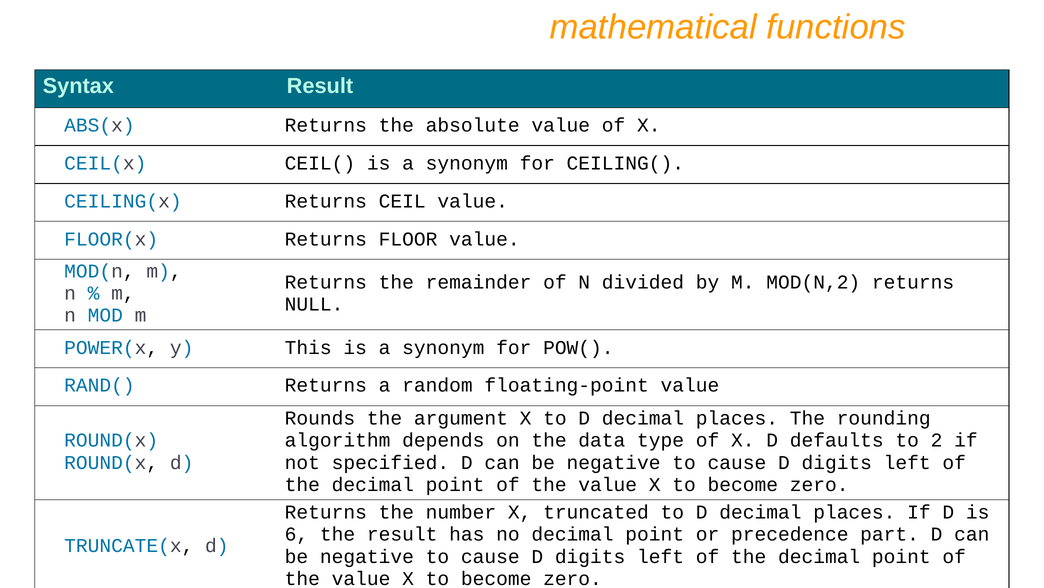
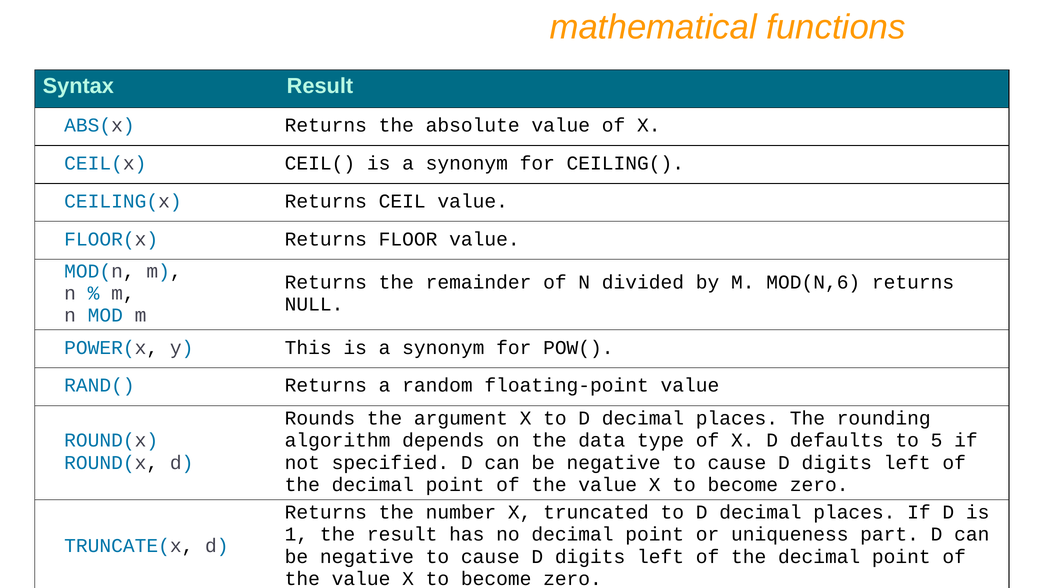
MOD(N,2: MOD(N,2 -> MOD(N,6 (813, 282)
2: 2 -> 5 (937, 440)
6: 6 -> 1 (296, 534)
precedence: precedence -> uniqueness (790, 534)
